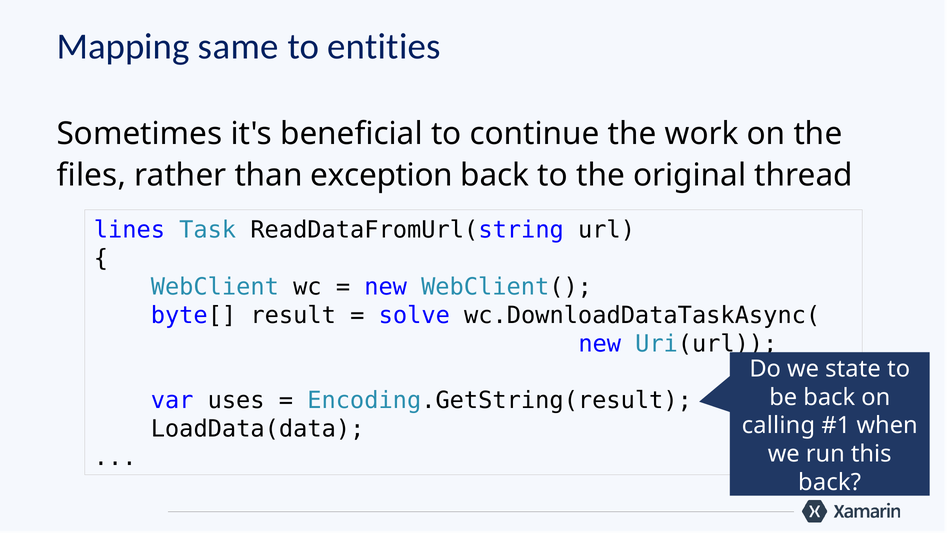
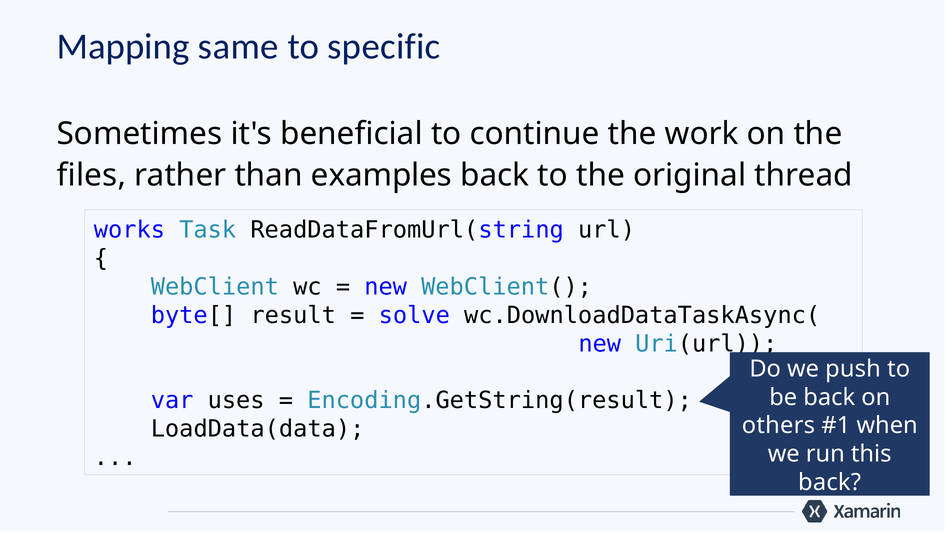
entities: entities -> specific (384, 46)
exception: exception -> examples (381, 175)
lines: lines -> works (129, 230)
state: state -> push (853, 369)
calling: calling -> others (778, 425)
